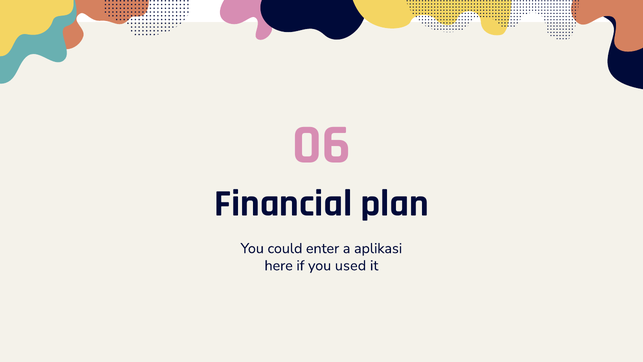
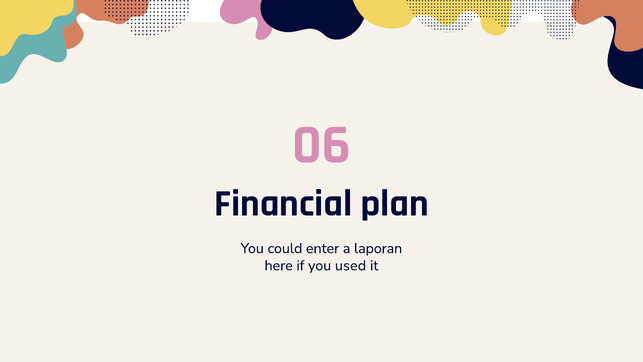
aplikasi: aplikasi -> laporan (378, 248)
